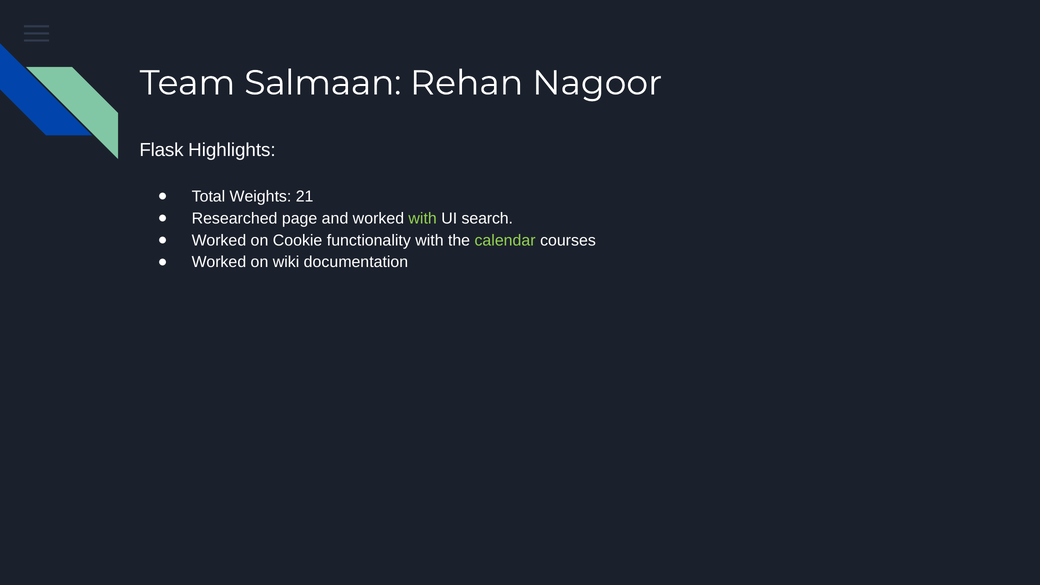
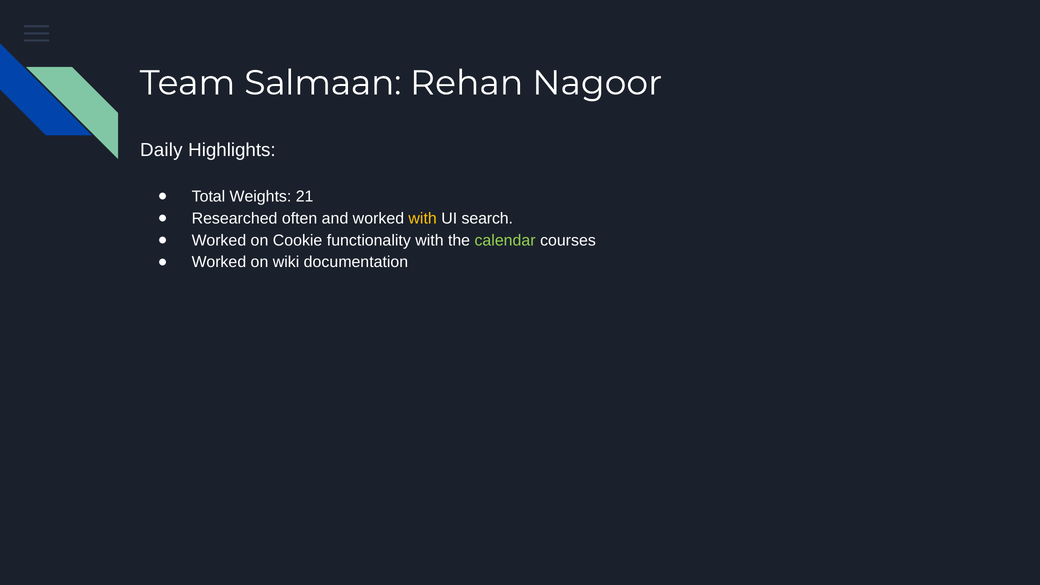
Flask: Flask -> Daily (161, 150)
page: page -> often (300, 218)
with colour: light green -> yellow (423, 218)
